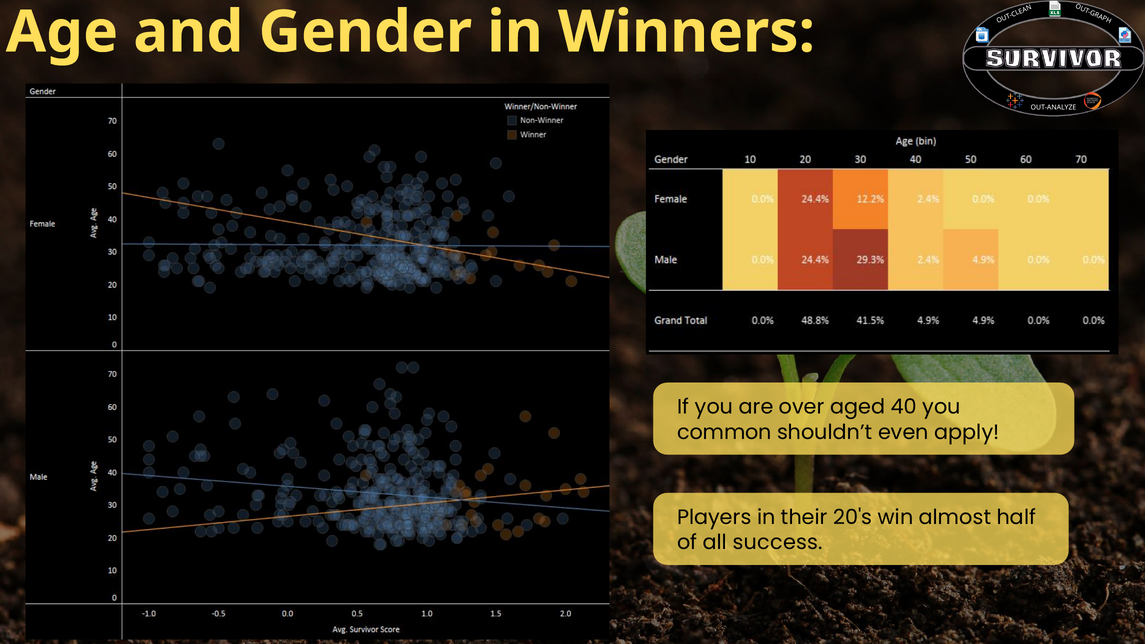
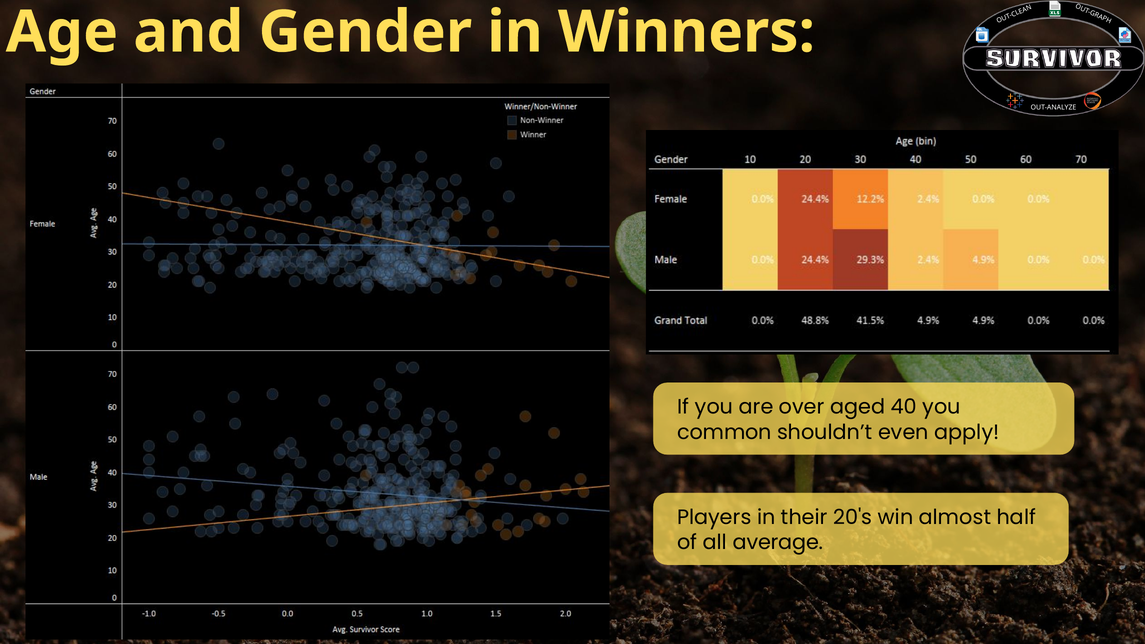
success: success -> average (778, 543)
